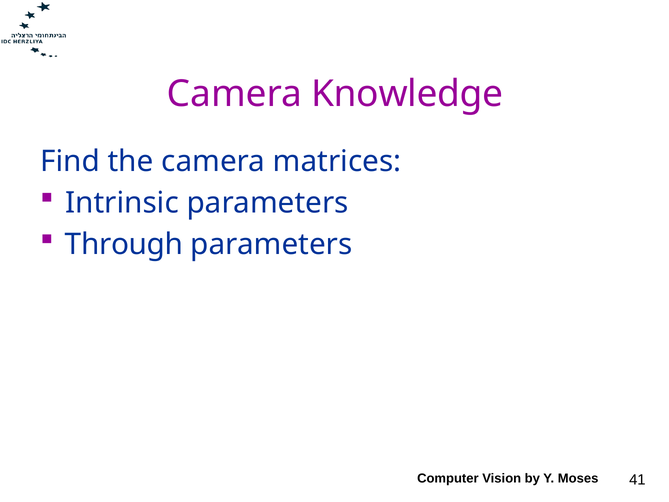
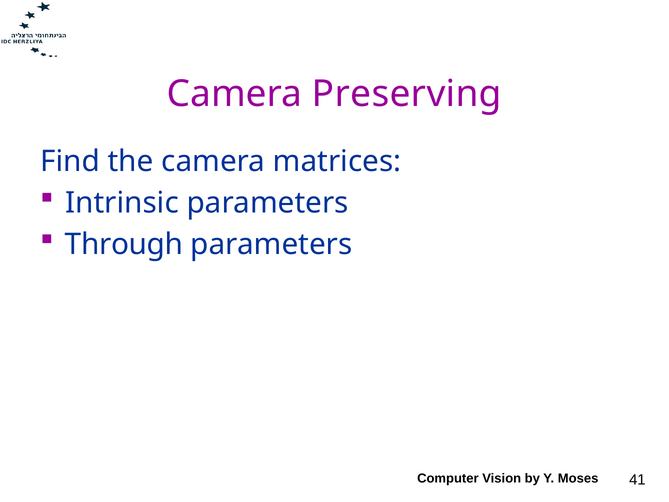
Knowledge: Knowledge -> Preserving (407, 94)
